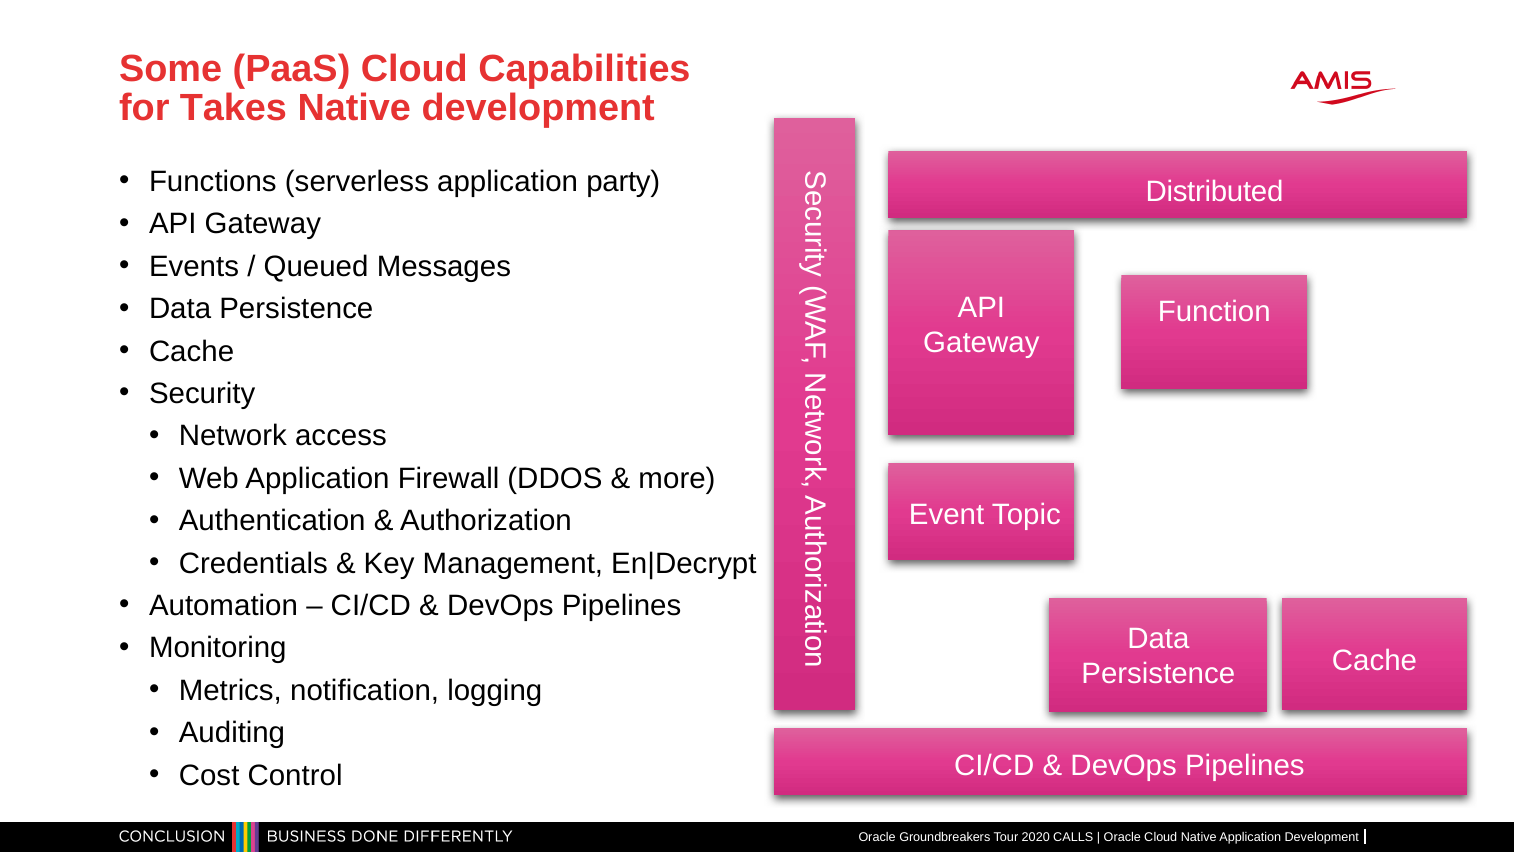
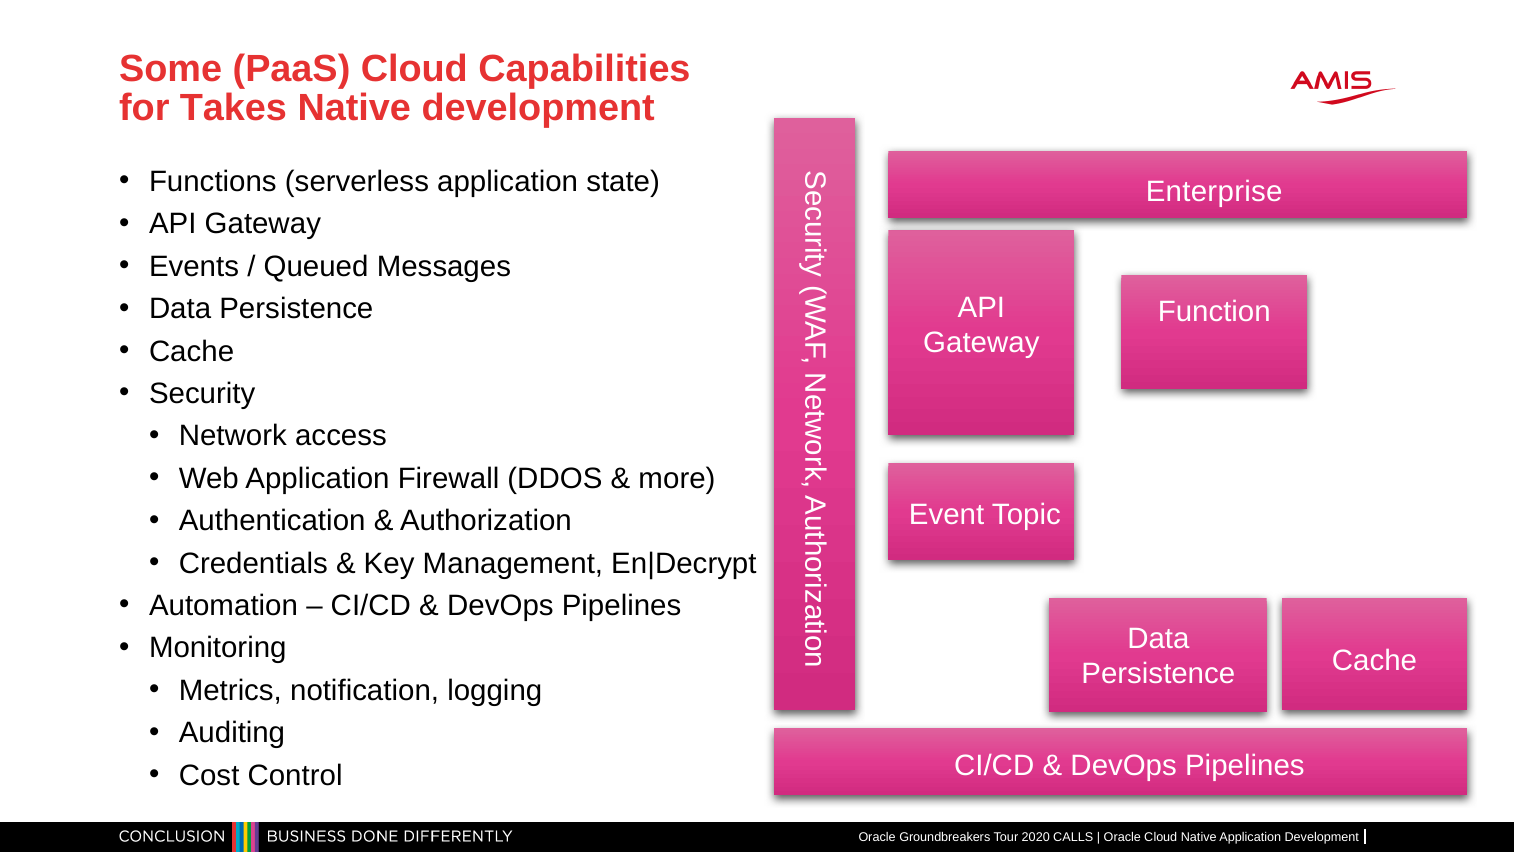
party: party -> state (623, 182)
Distributed: Distributed -> Enterprise (1214, 191)
